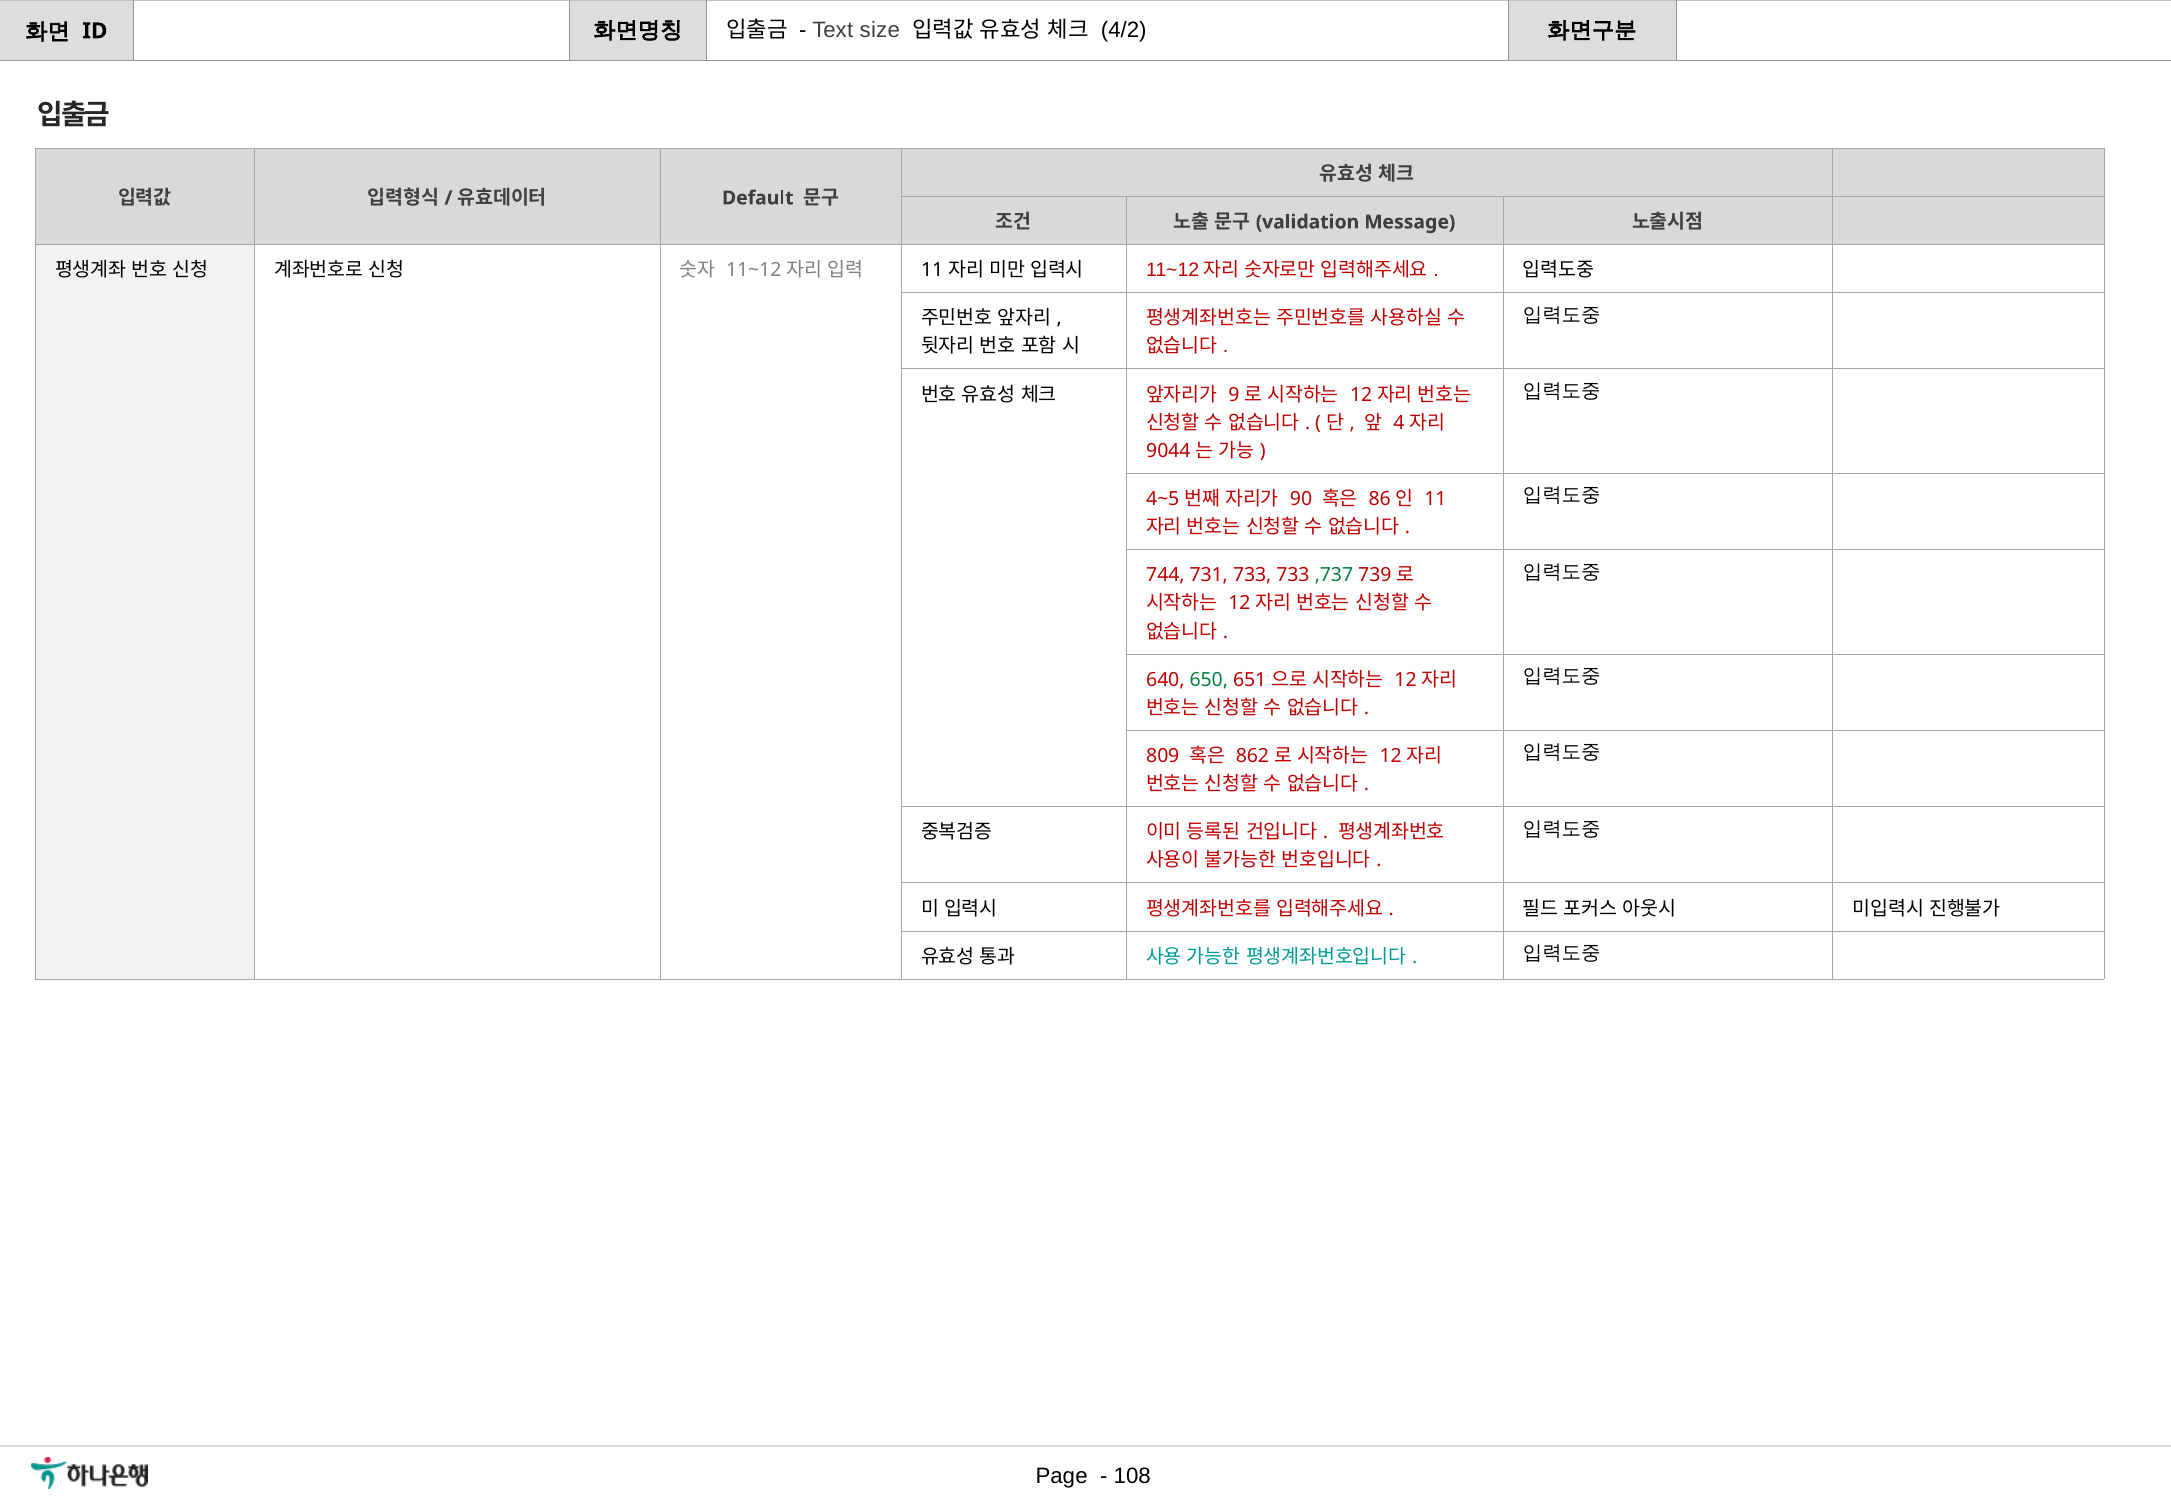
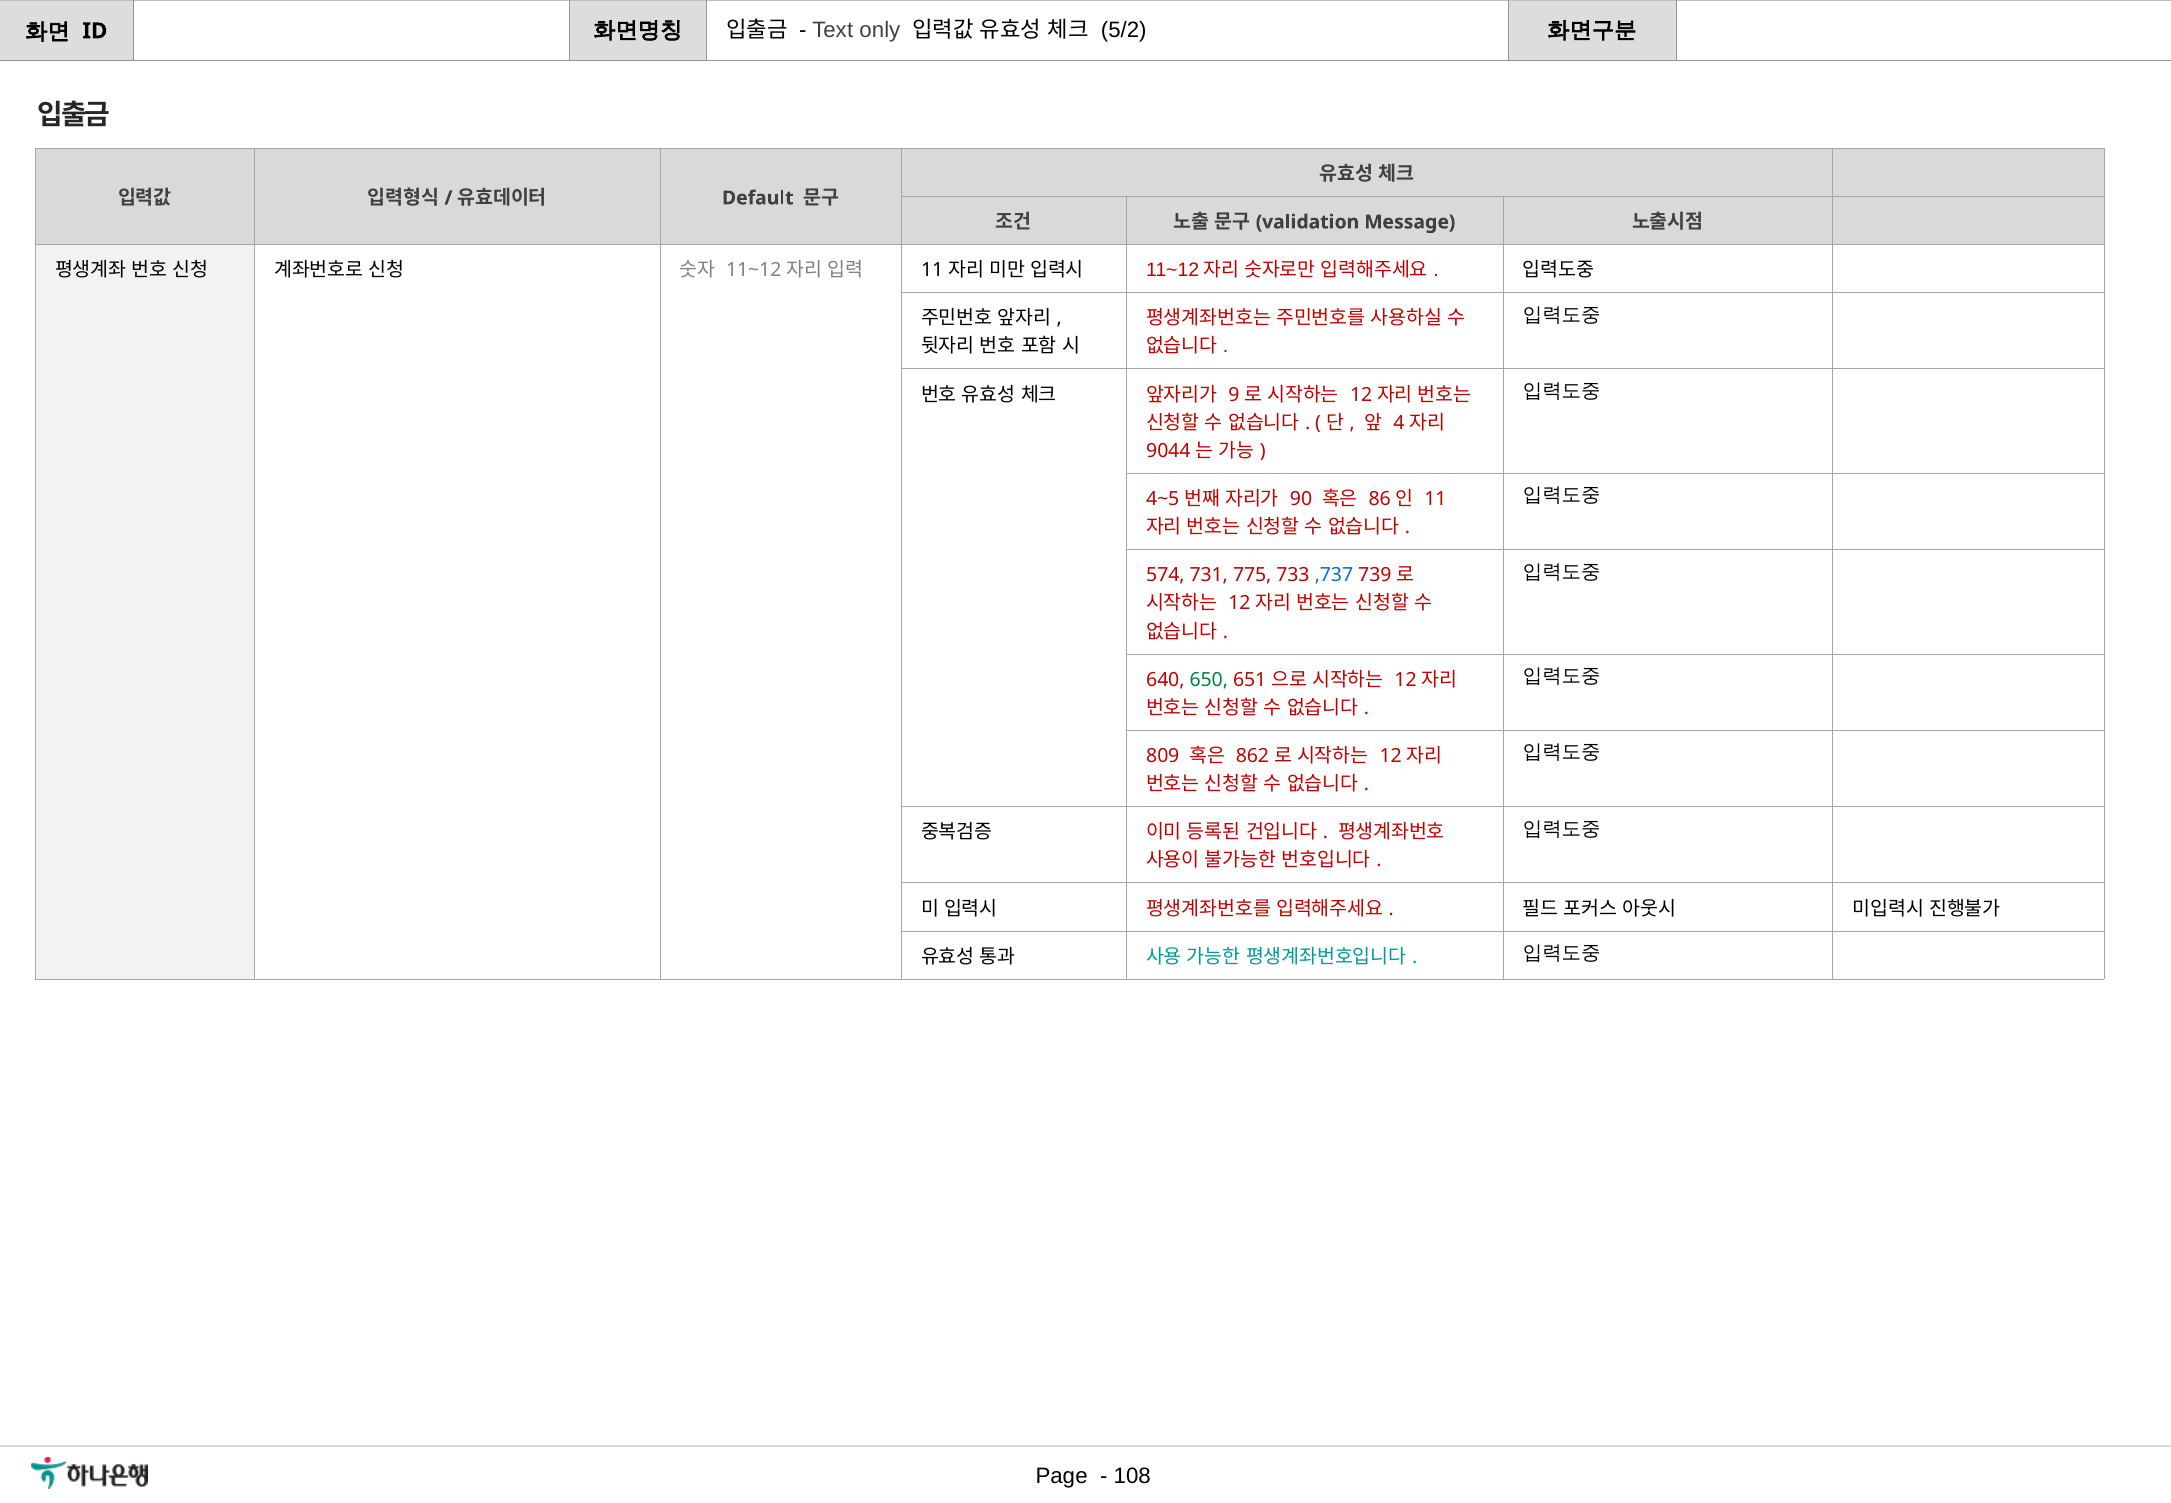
size: size -> only (880, 30)
4/2: 4/2 -> 5/2 (1124, 30)
744: 744 -> 574 (1165, 575)
731 733: 733 -> 775 (1252, 575)
,737 colour: green -> blue (1334, 575)
